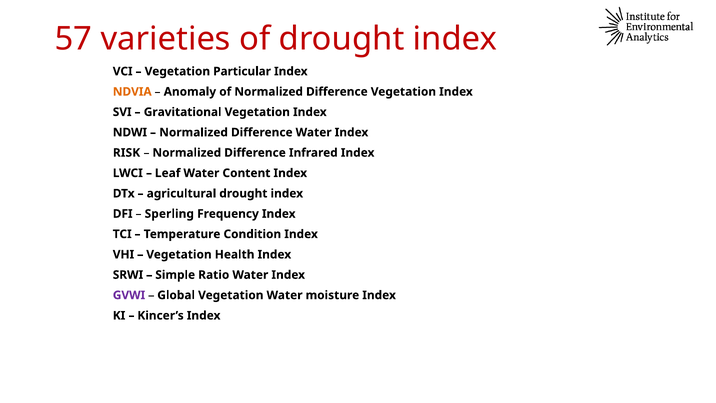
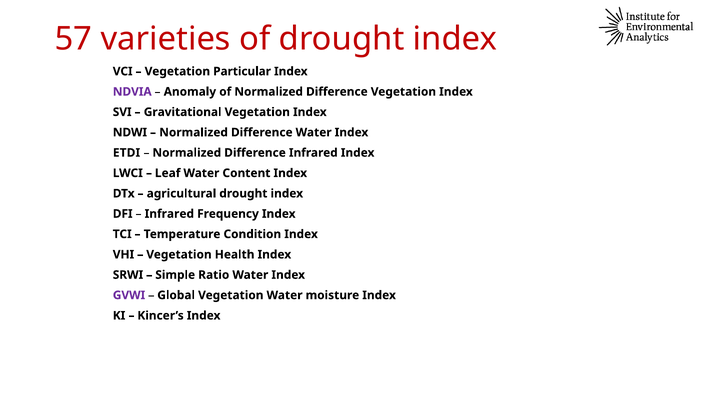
NDVIA colour: orange -> purple (132, 92)
RISK: RISK -> ETDI (127, 153)
Sperling: Sperling -> Infrared (169, 214)
